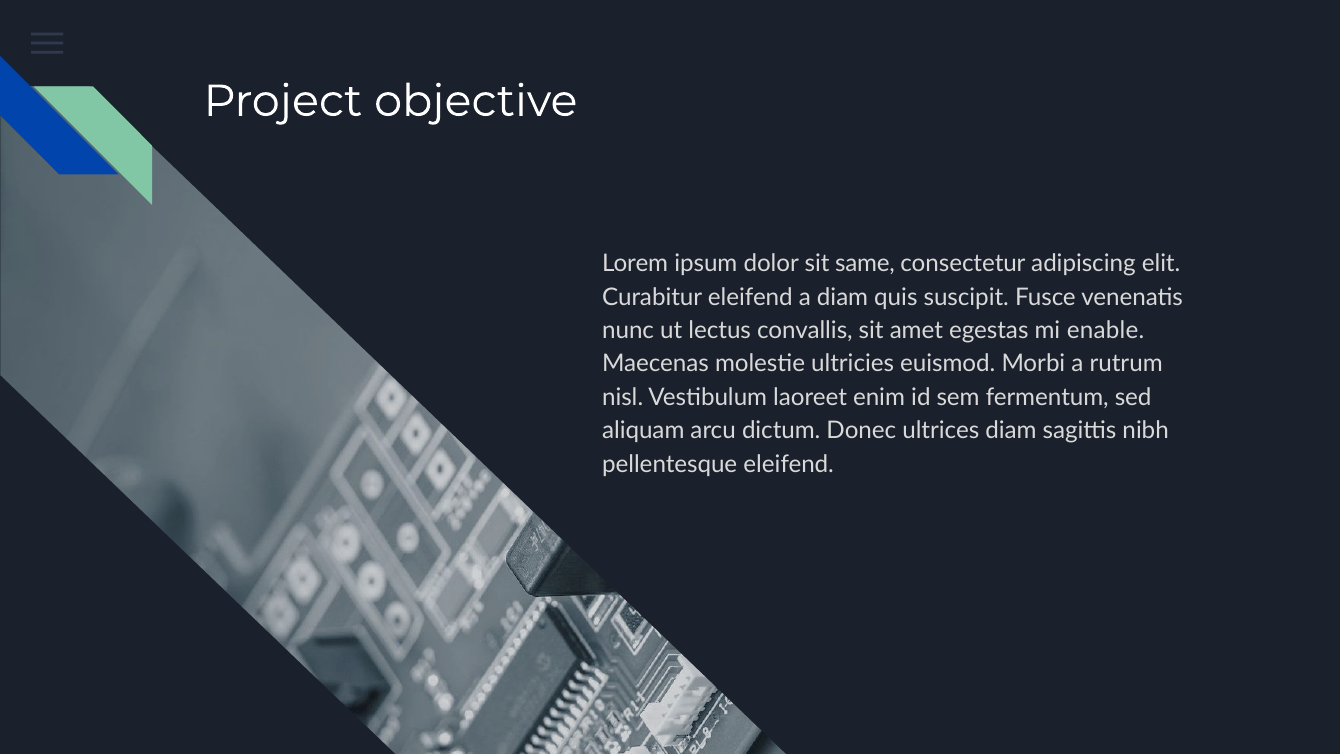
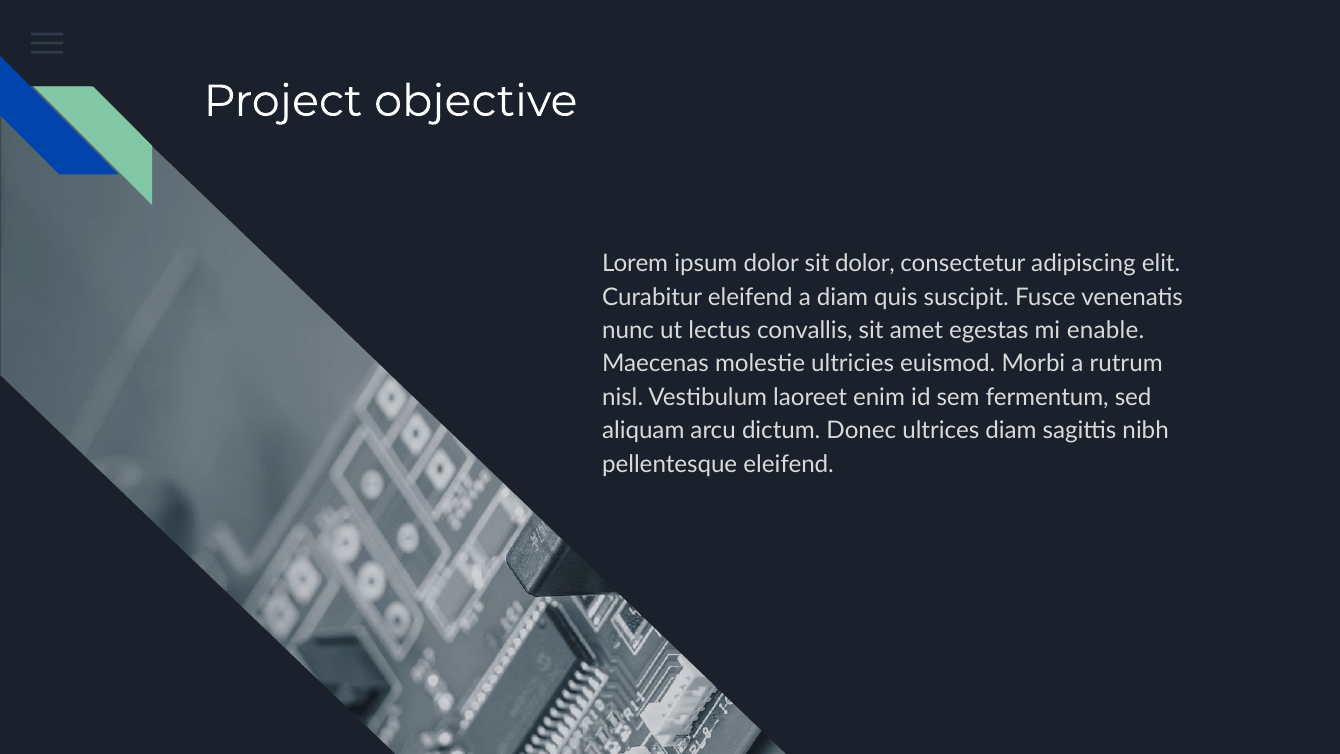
sit same: same -> dolor (865, 264)
